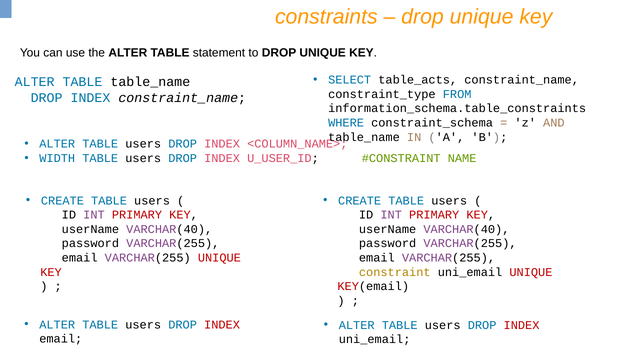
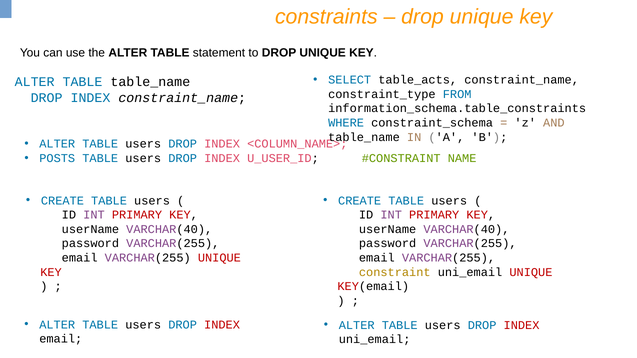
WIDTH: WIDTH -> POSTS (57, 158)
